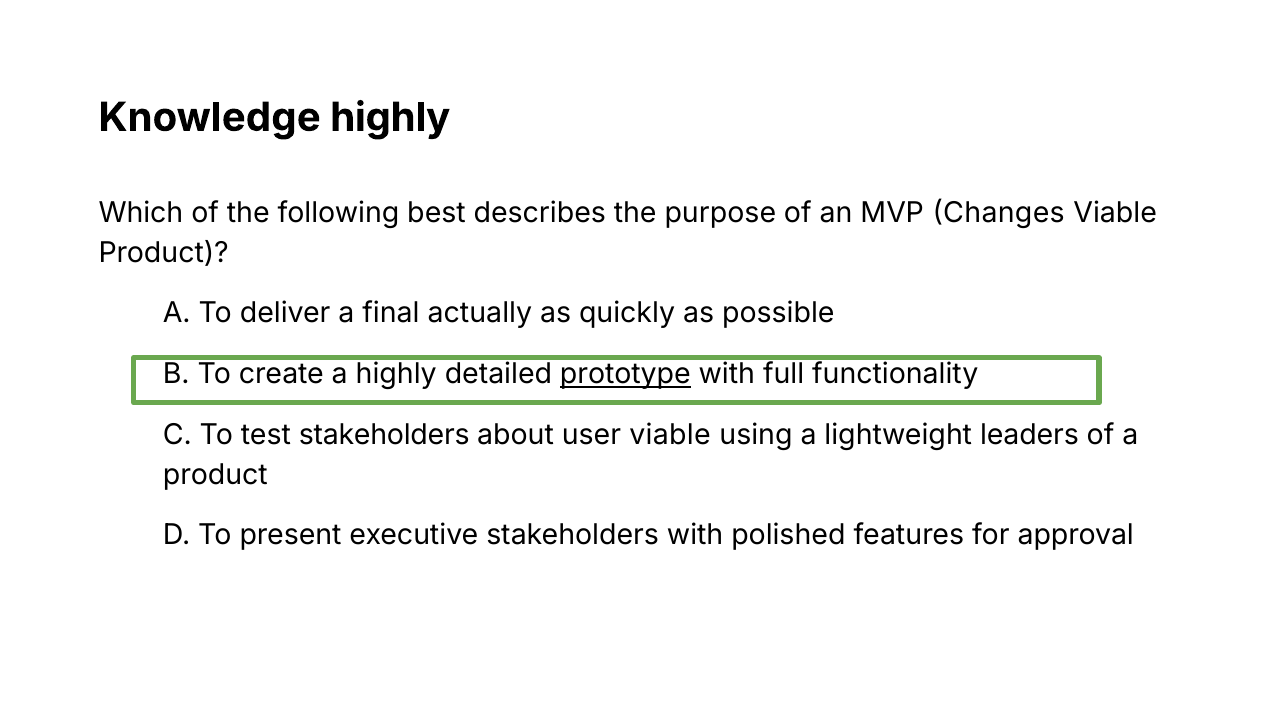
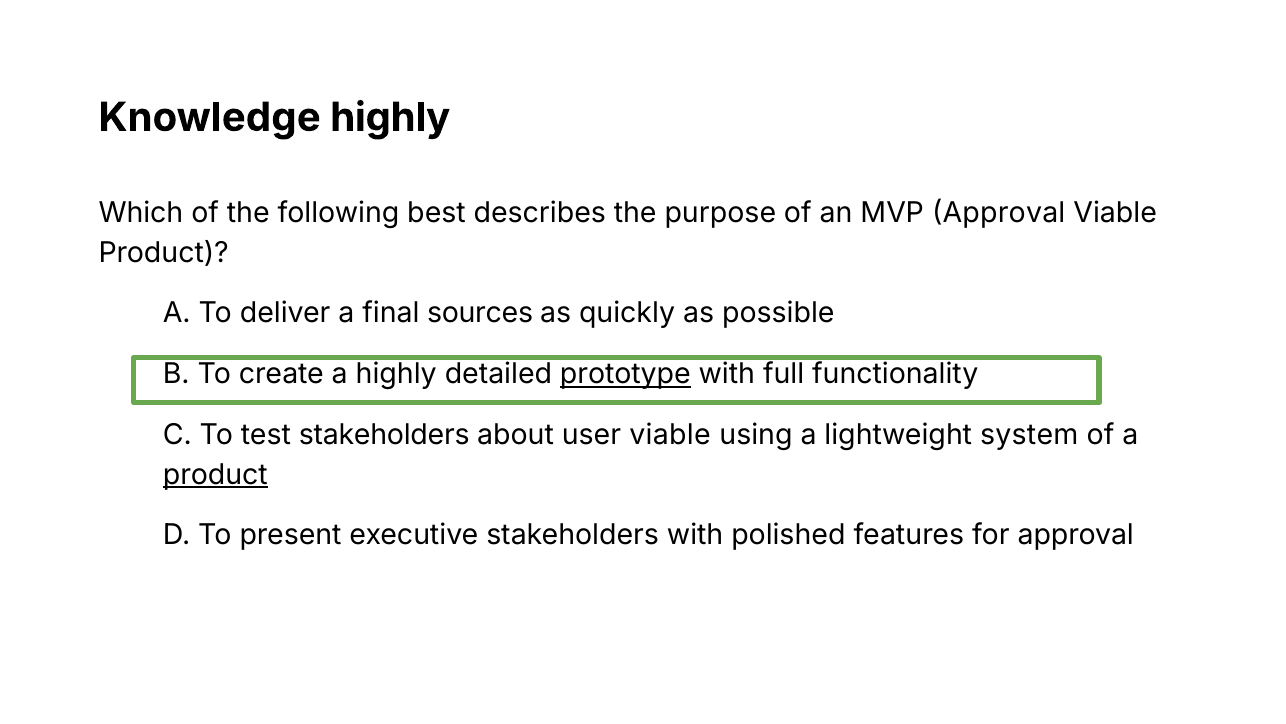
MVP Changes: Changes -> Approval (999, 213)
actually: actually -> sources (480, 313)
leaders: leaders -> system (1029, 435)
product underline: none -> present (215, 474)
